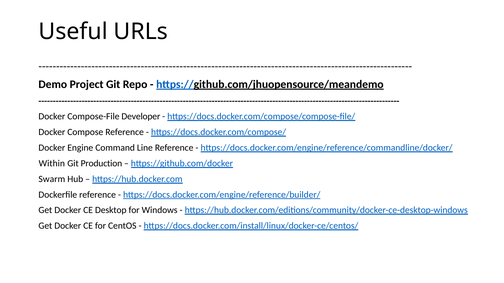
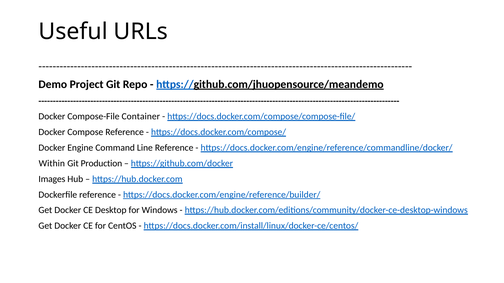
Developer: Developer -> Container (141, 117)
Swarm: Swarm -> Images (52, 179)
